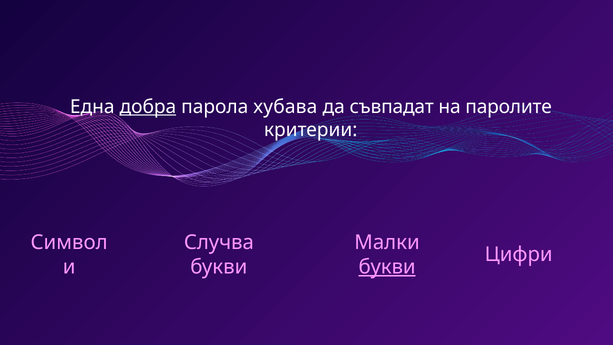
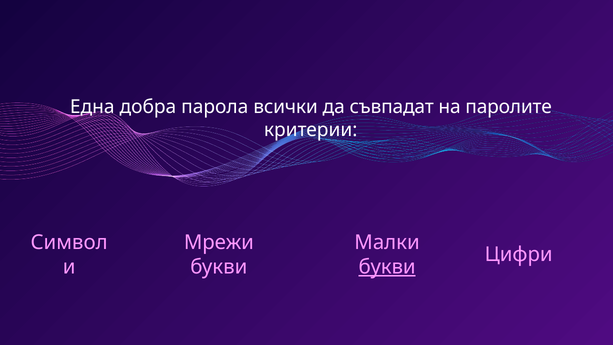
добра underline: present -> none (148, 107)
хубава: хубава -> всички (286, 107)
Случва: Случва -> Мрежи (219, 242)
